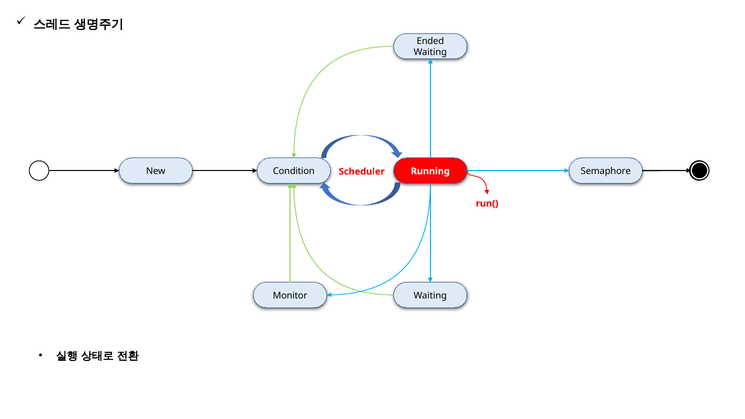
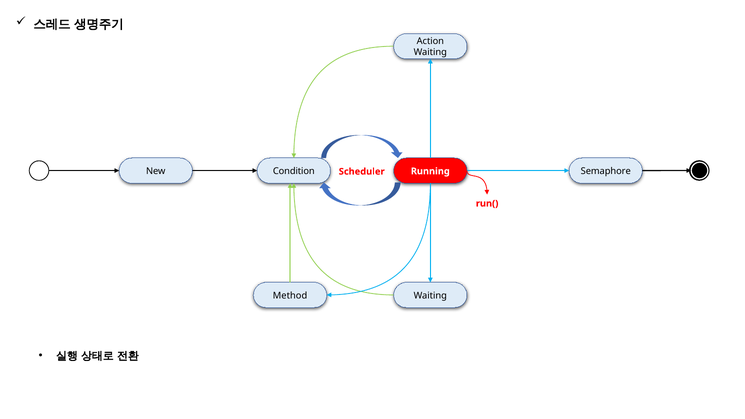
Ended: Ended -> Action (430, 41)
Monitor: Monitor -> Method (290, 296)
